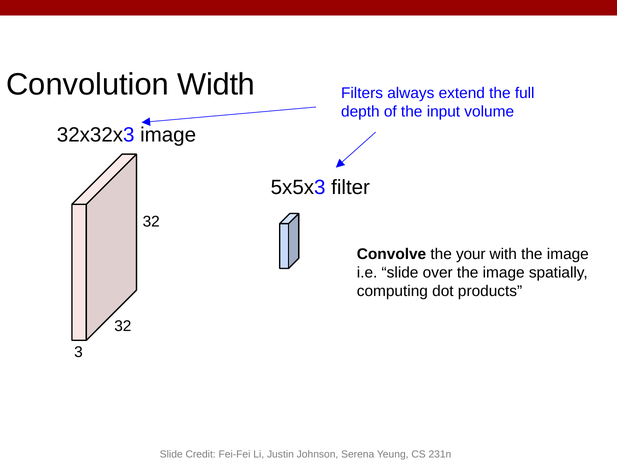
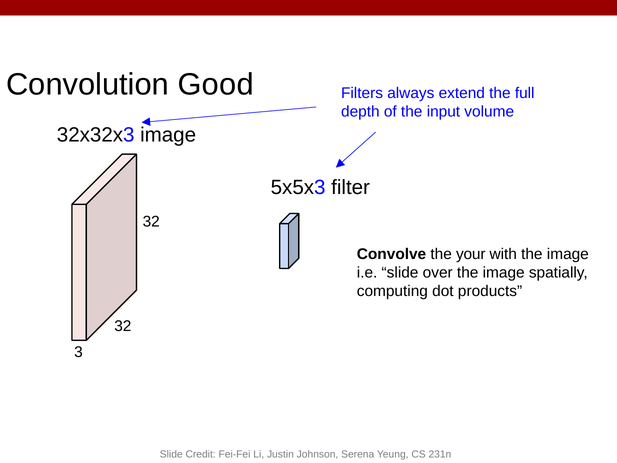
Width: Width -> Good (216, 85)
